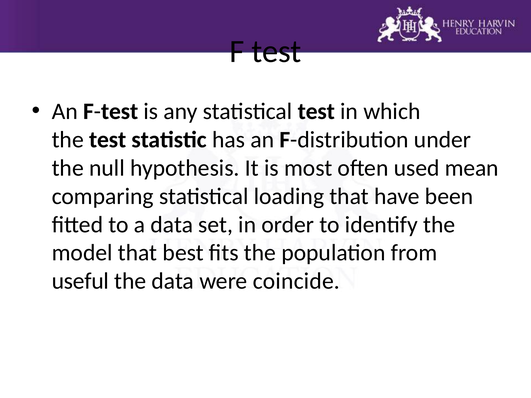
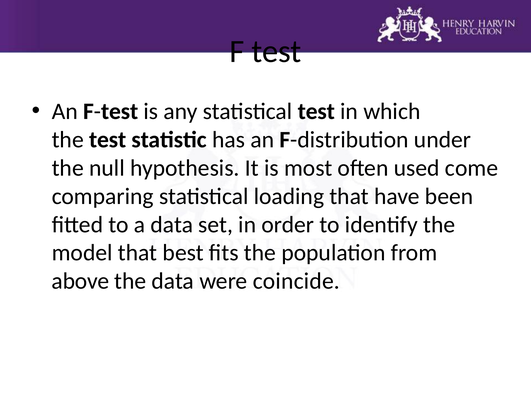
mean: mean -> come (472, 168)
useful: useful -> above (80, 281)
